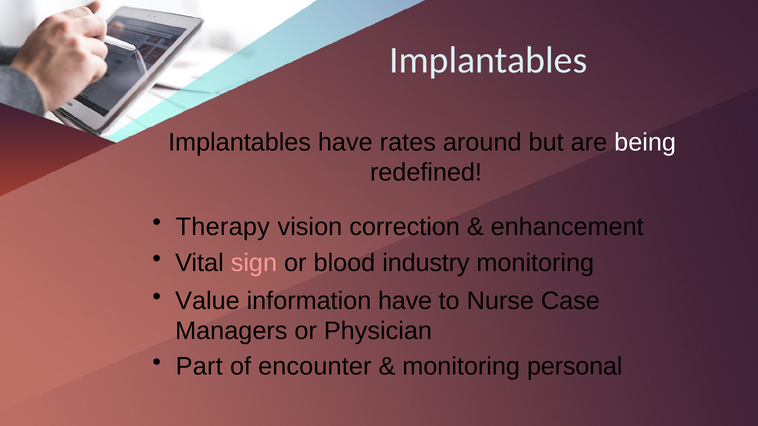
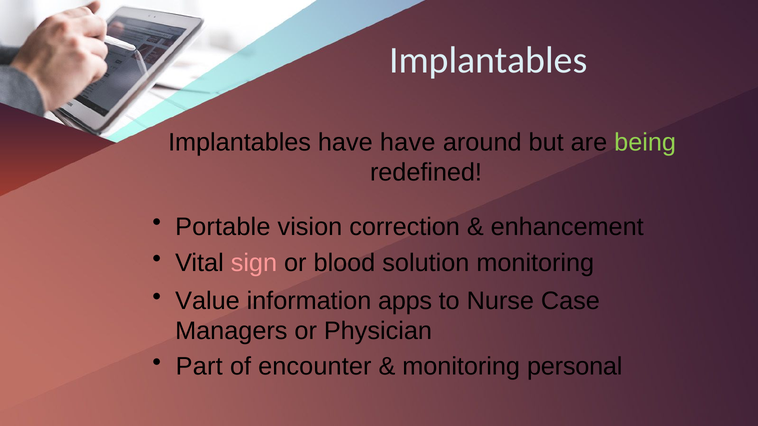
have rates: rates -> have (408, 142)
being colour: white -> light green (645, 142)
Therapy: Therapy -> Portable (223, 227)
industry: industry -> solution (426, 263)
information have: have -> apps (405, 301)
